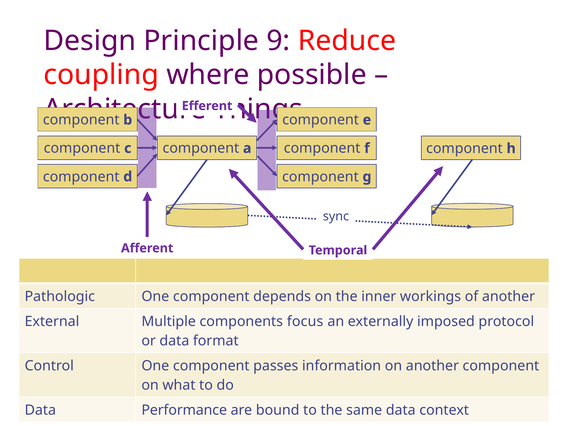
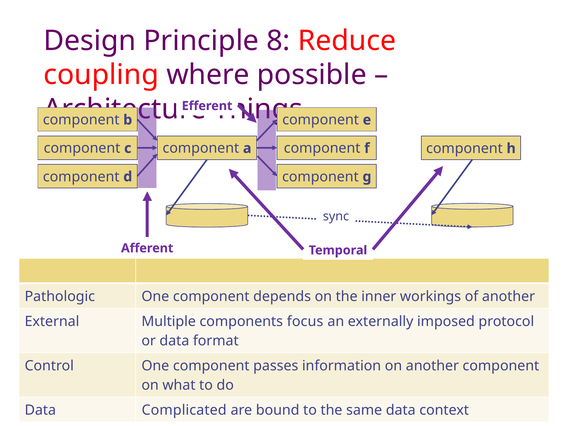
9: 9 -> 8 (278, 41)
Performance: Performance -> Complicated (184, 410)
